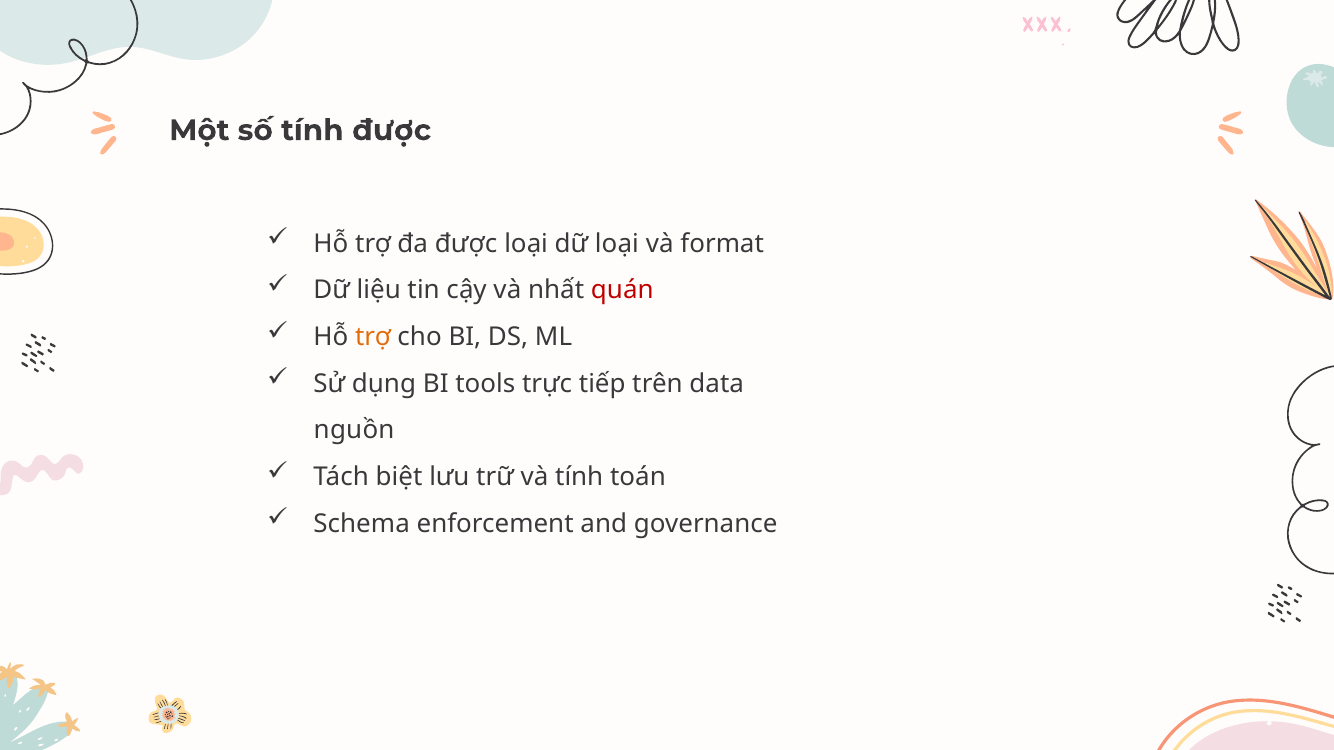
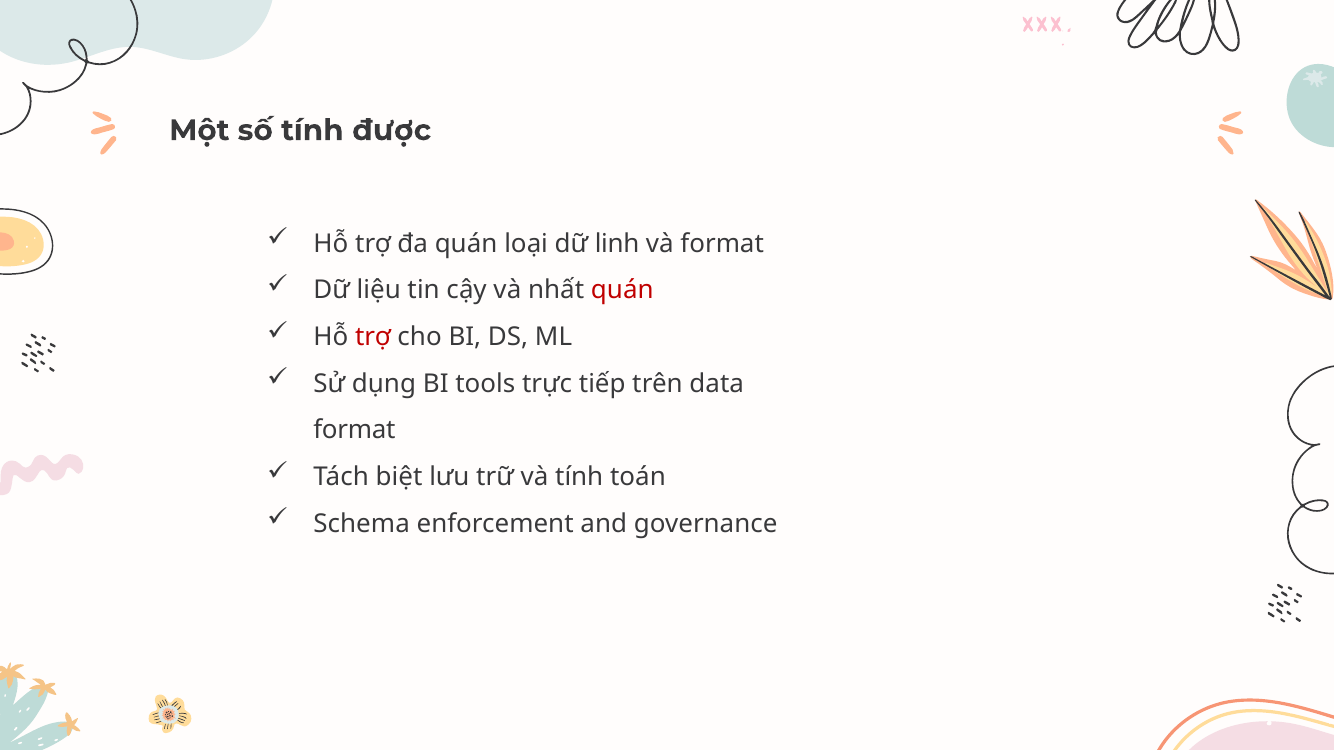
đa được: được -> quán (466, 244)
dữ loại: loại -> linh (617, 244)
trợ colour: orange -> red (373, 337)
nguồn: nguồn -> format (354, 430)
